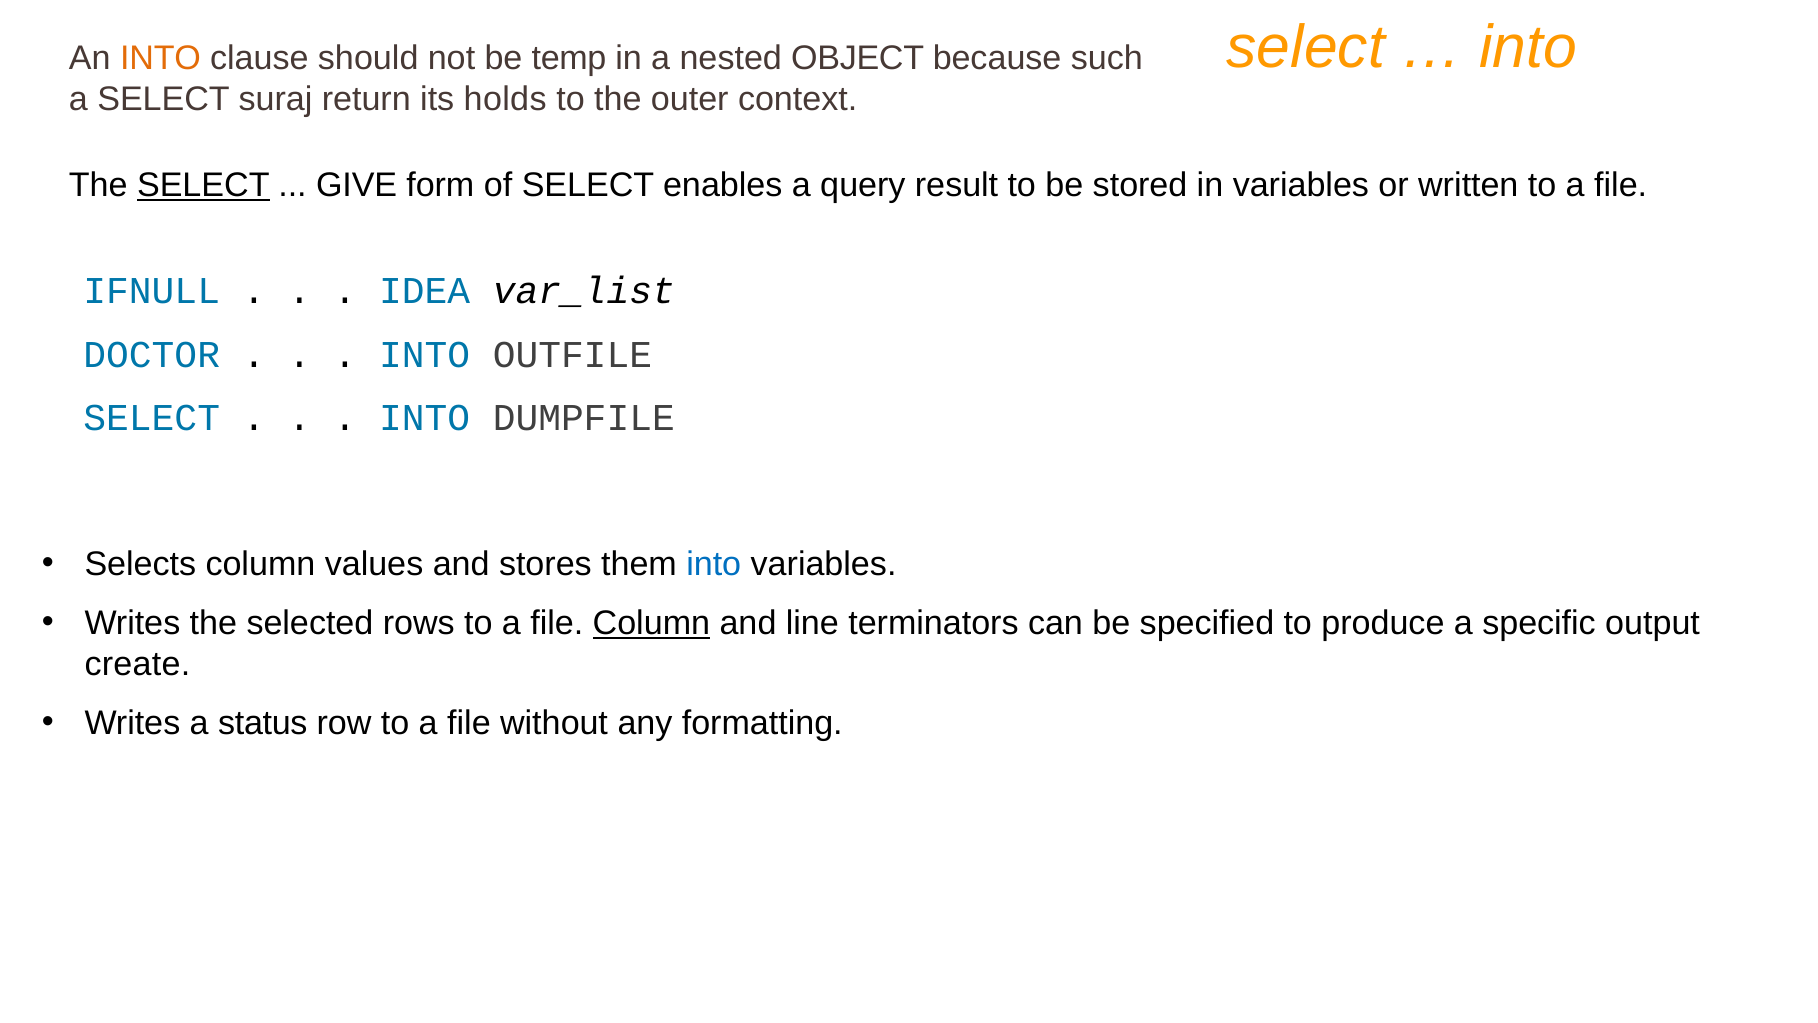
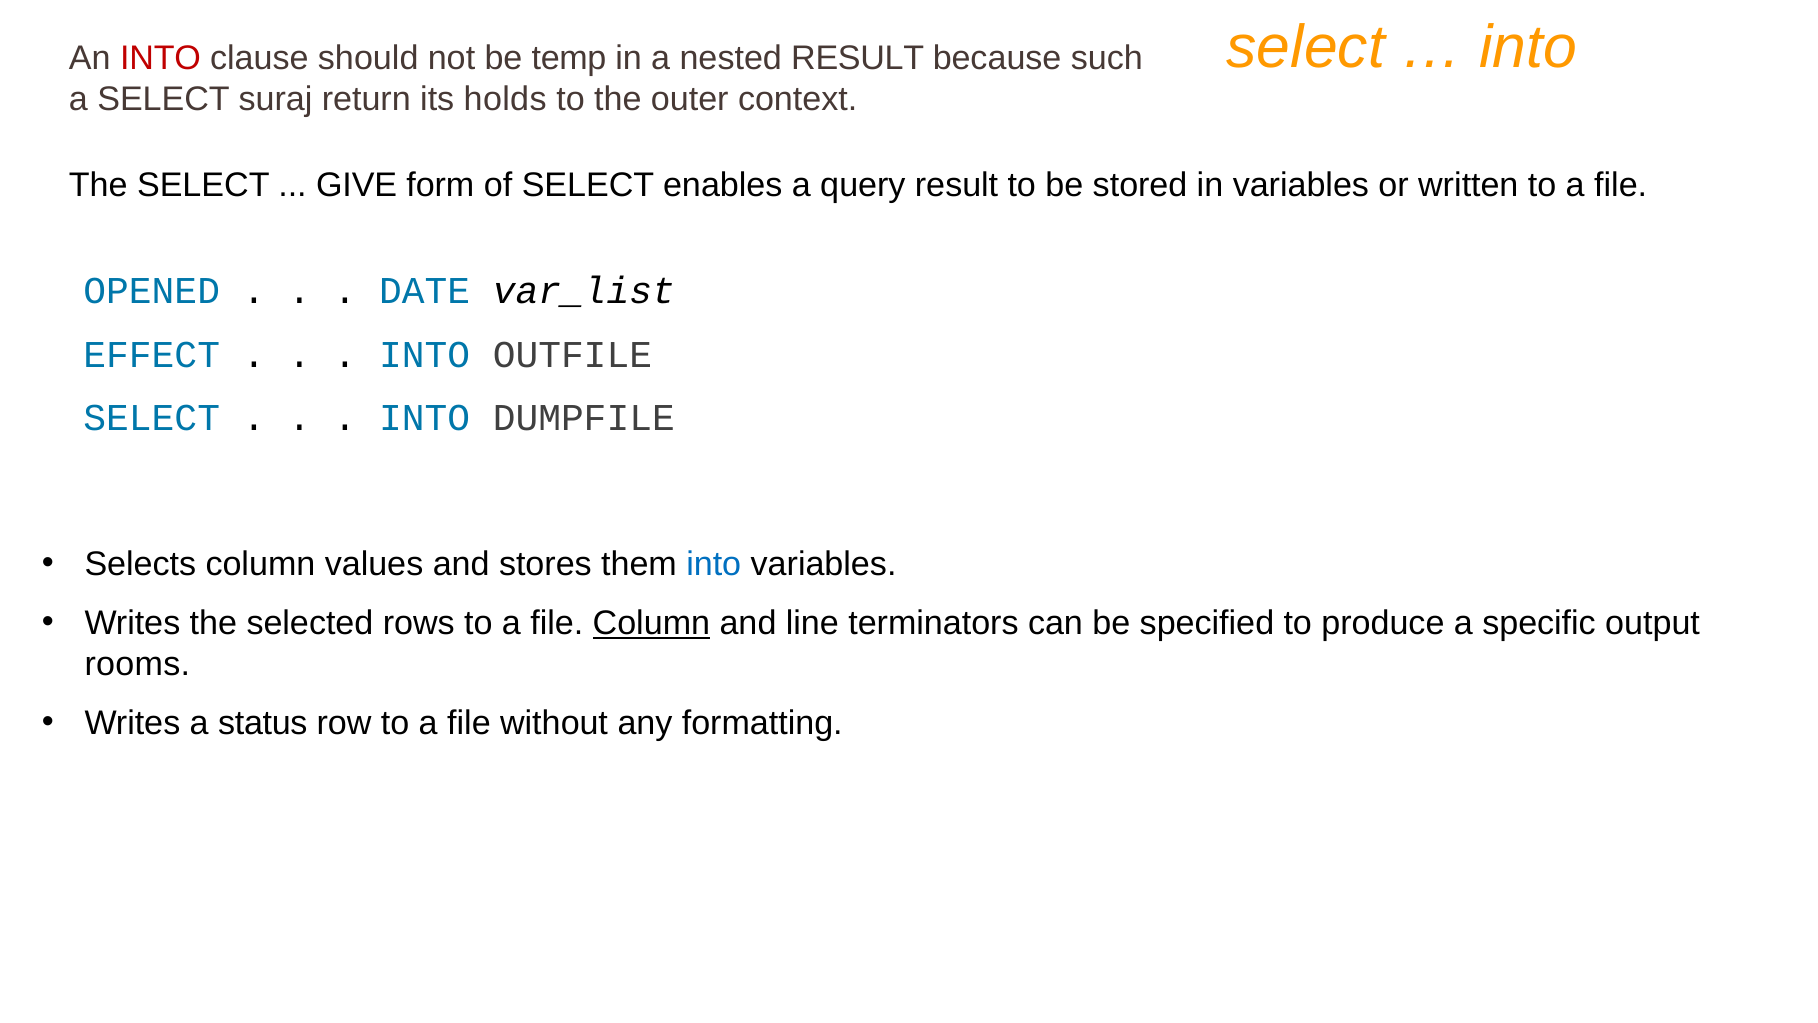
INTO colour: orange -> red (160, 58)
nested OBJECT: OBJECT -> RESULT (858, 58)
SELECT underline: present -> none (203, 185)
IFNULL: IFNULL -> OPENED (152, 291)
IDEA: IDEA -> DATE (425, 291)
DOCTOR: DOCTOR -> EFFECT (152, 355)
create: create -> rooms (137, 664)
